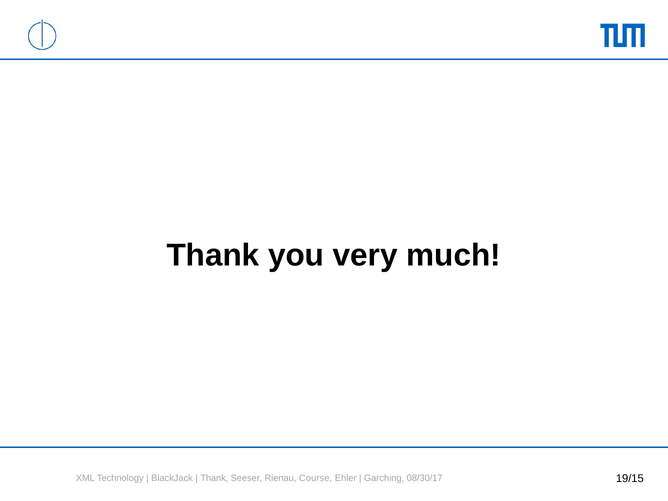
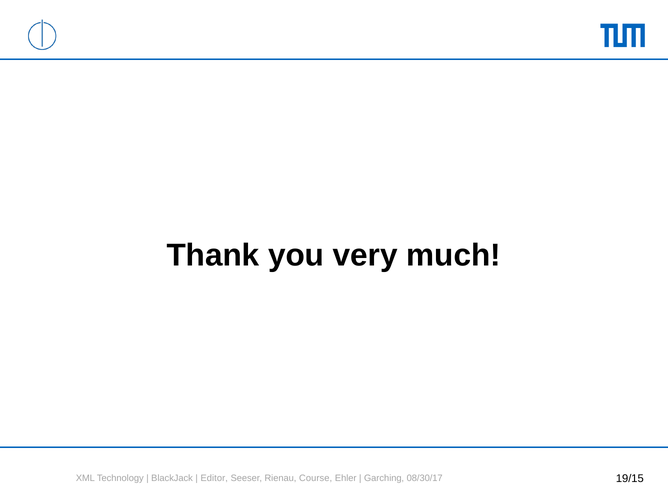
Thank: Thank -> Editor (214, 478)
